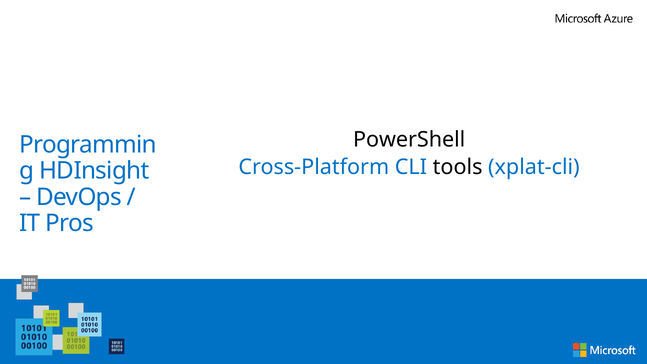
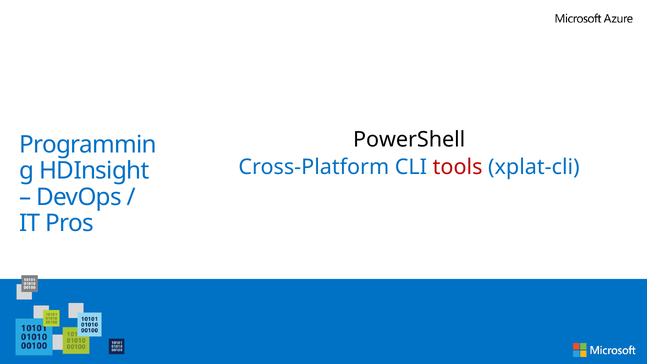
tools colour: black -> red (458, 167)
